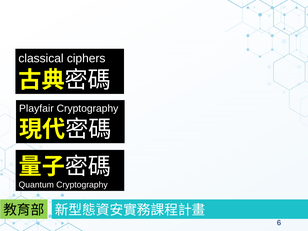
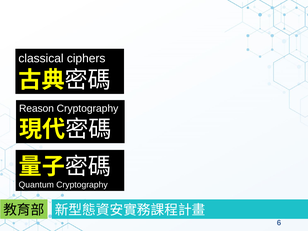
Playfair: Playfair -> Reason (36, 108)
